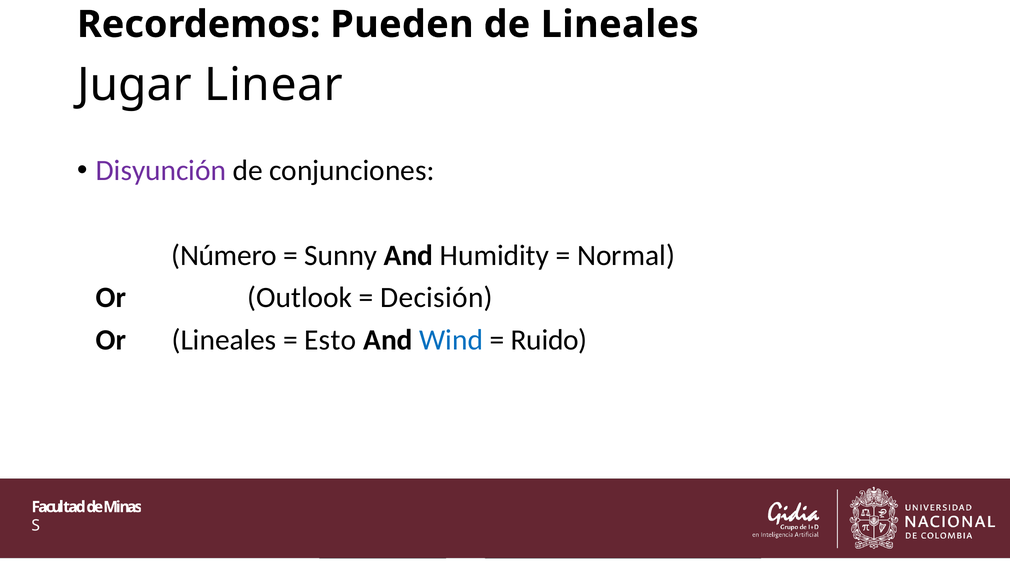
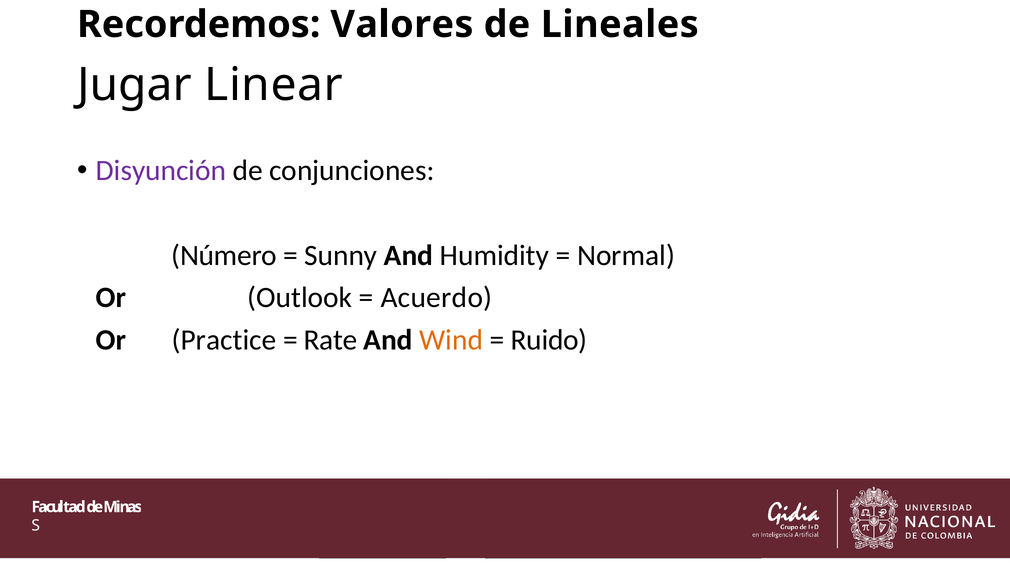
Pueden: Pueden -> Valores (402, 24)
Decisión: Decisión -> Acuerdo (436, 298)
Or Lineales: Lineales -> Practice (224, 340)
Esto: Esto -> Rate (331, 340)
Wind colour: blue -> orange (451, 340)
